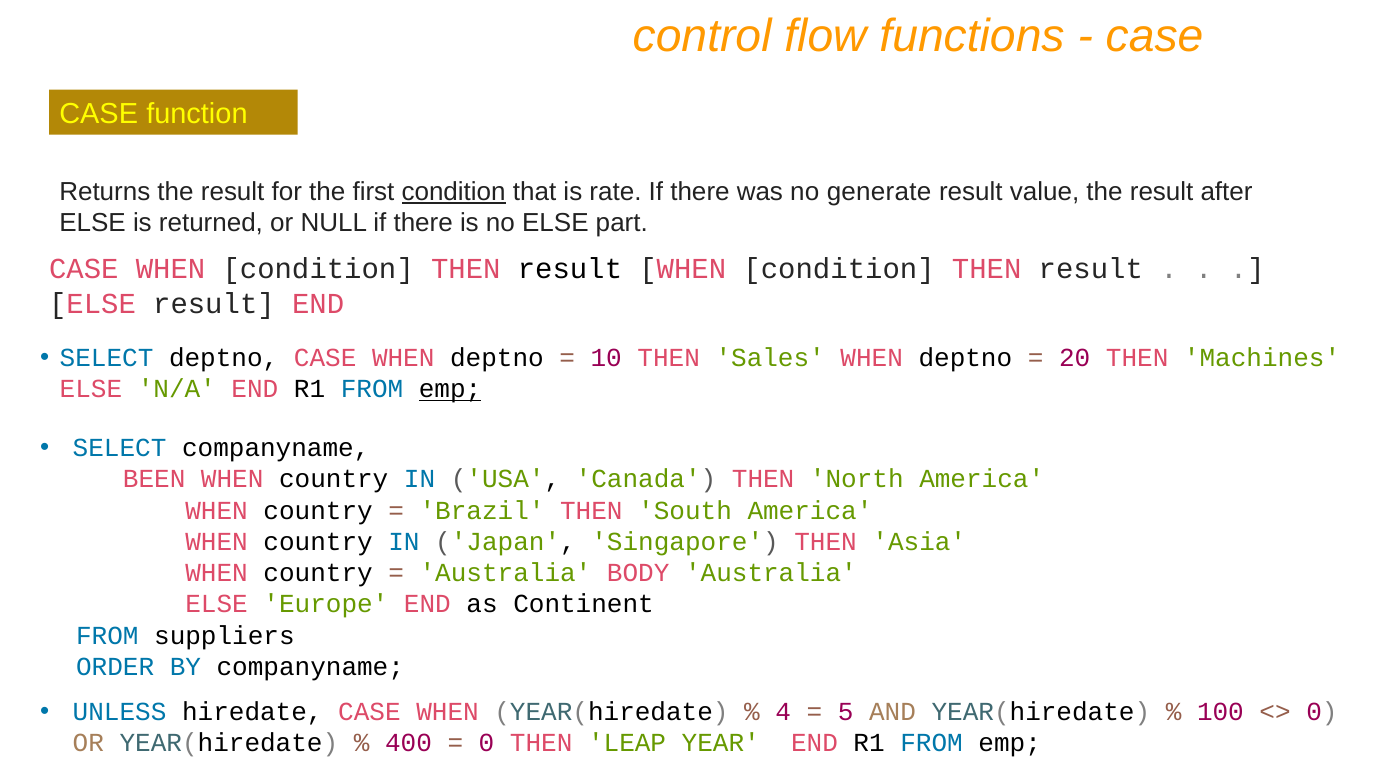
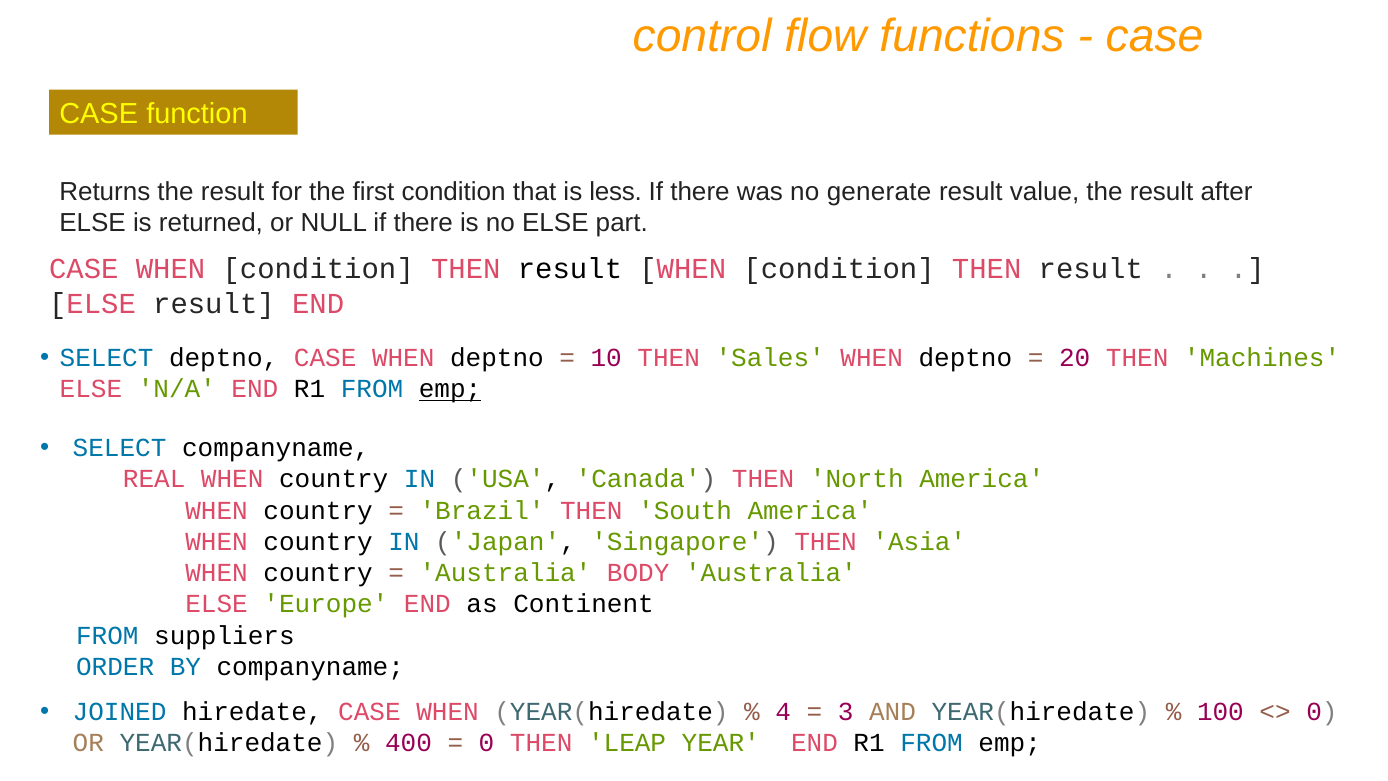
condition underline: present -> none (454, 192)
rate: rate -> less (616, 192)
BEEN: BEEN -> REAL (154, 479)
UNLESS: UNLESS -> JOINED (120, 712)
5: 5 -> 3 (846, 712)
